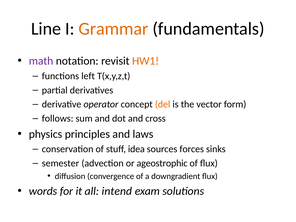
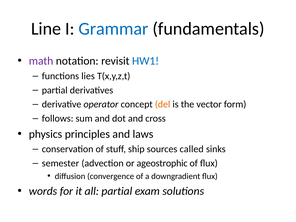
Grammar colour: orange -> blue (113, 29)
HW1 colour: orange -> blue (146, 61)
left: left -> lies (88, 76)
idea: idea -> ship (136, 149)
forces: forces -> called (192, 149)
all intend: intend -> partial (117, 191)
